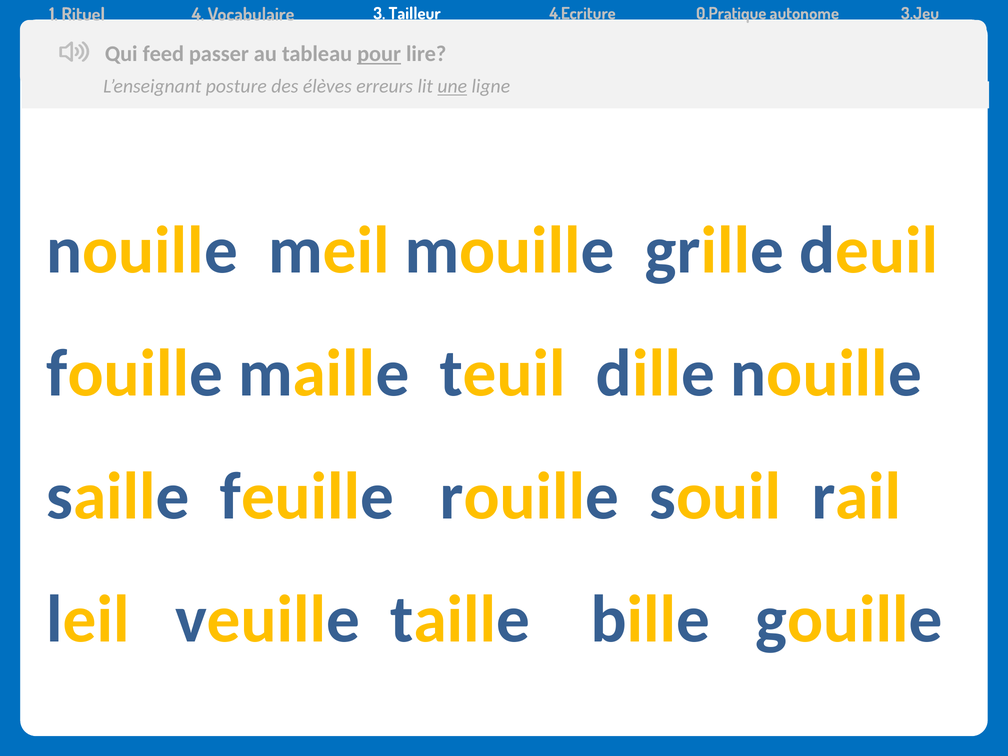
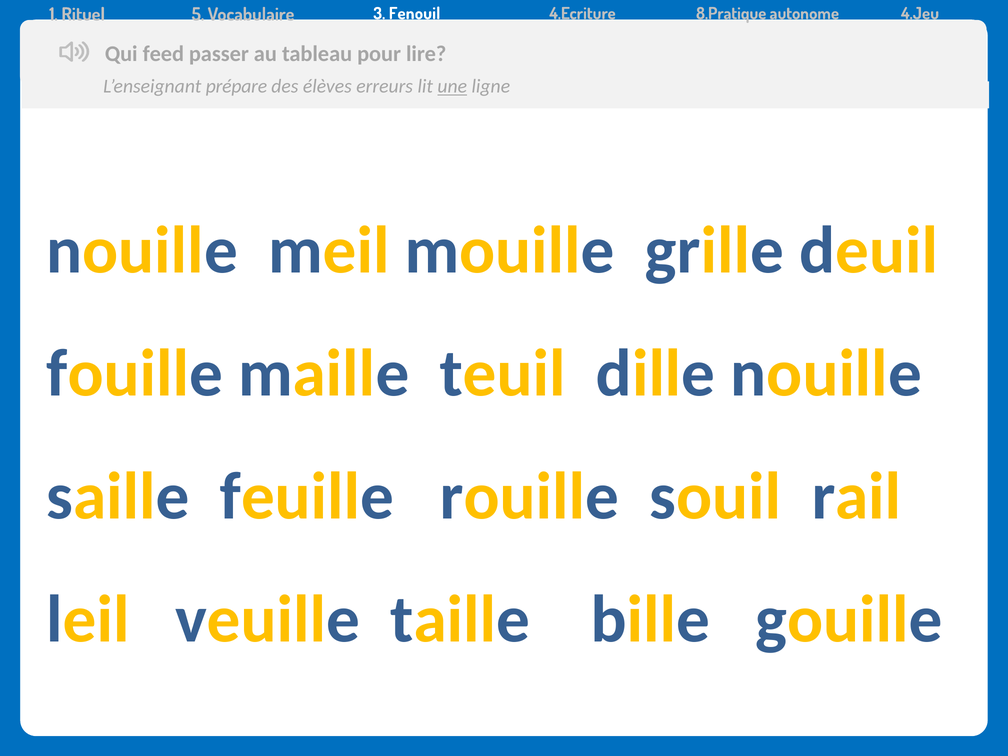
4: 4 -> 5 (198, 15)
Tailleur: Tailleur -> Fenouil (415, 14)
0.Pratique: 0.Pratique -> 8.Pratique (731, 14)
3.Jeu: 3.Jeu -> 4.Jeu (920, 14)
pour underline: present -> none (379, 54)
posture: posture -> prépare (236, 86)
